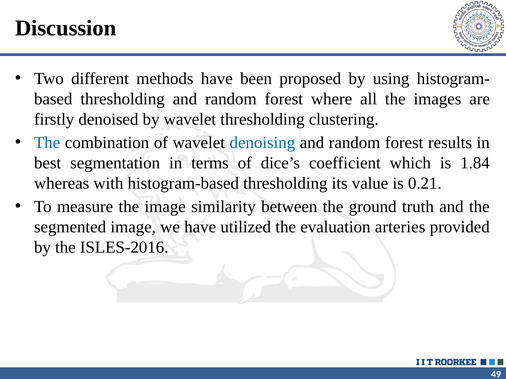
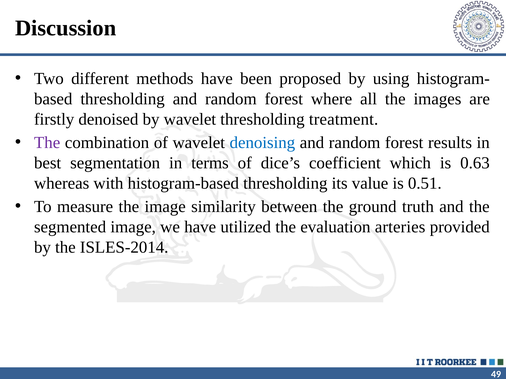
clustering: clustering -> treatment (344, 119)
The colour: blue -> purple (47, 143)
1.84: 1.84 -> 0.63 (475, 163)
0.21: 0.21 -> 0.51 (425, 183)
ISLES-2016: ISLES-2016 -> ISLES-2014 (124, 247)
